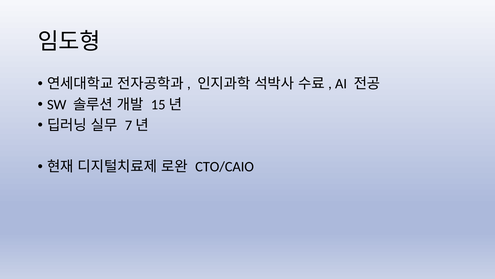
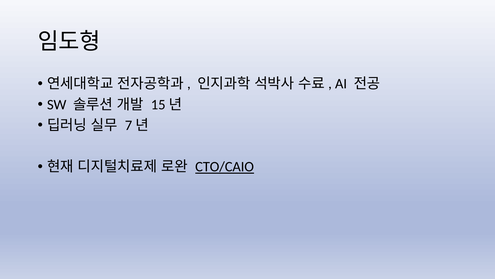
CTO/CAIO underline: none -> present (225, 167)
